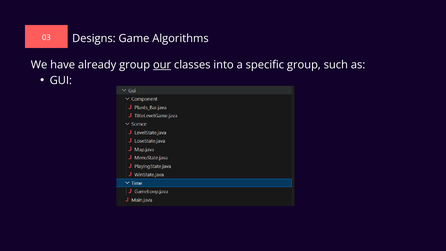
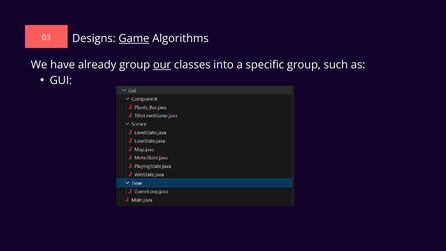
Game underline: none -> present (134, 39)
